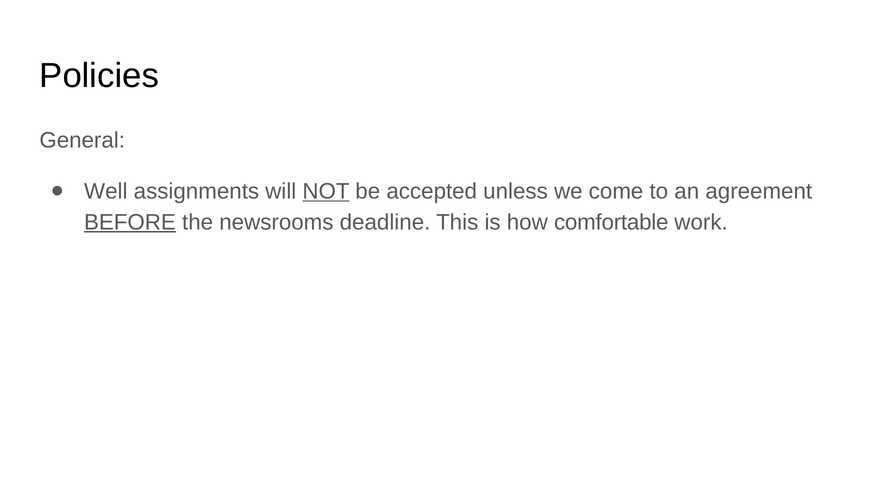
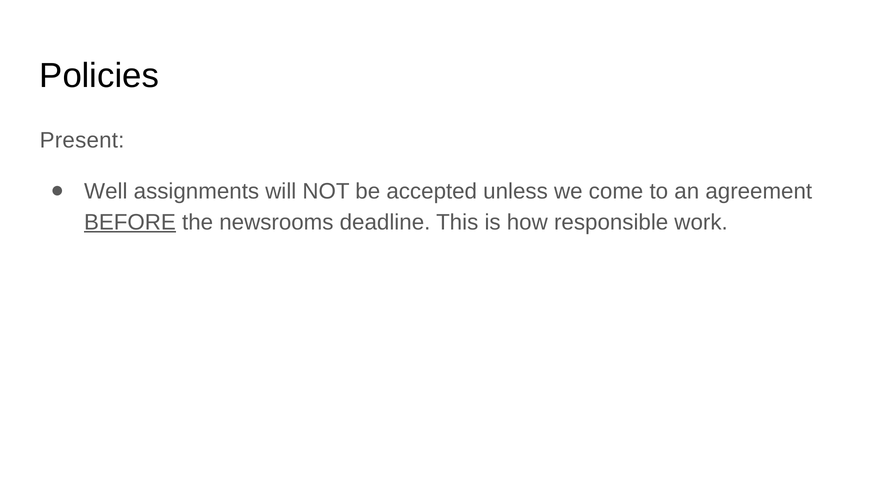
General: General -> Present (82, 141)
NOT underline: present -> none (326, 191)
comfortable: comfortable -> responsible (611, 222)
